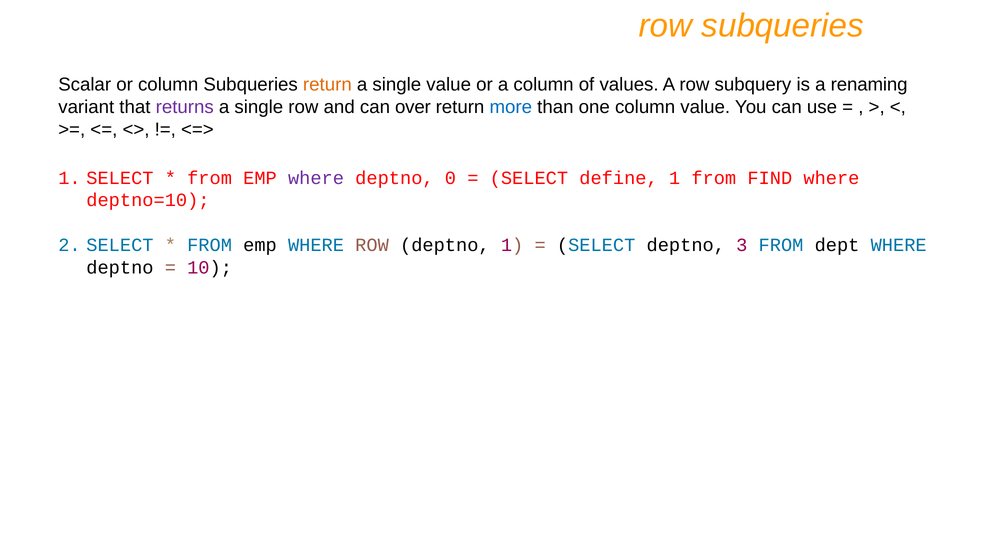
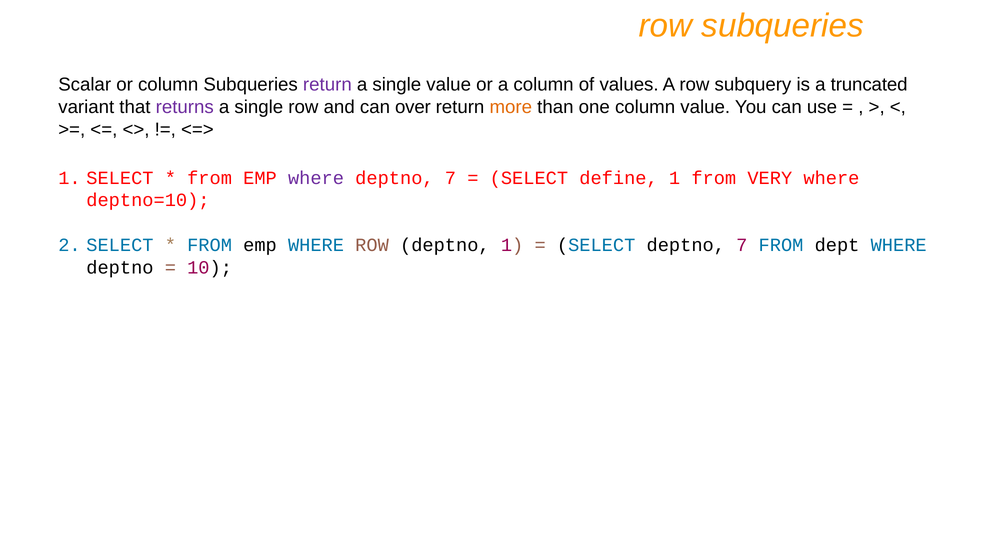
return colour: orange -> purple (327, 85)
renaming: renaming -> truncated (869, 85)
more colour: blue -> orange (511, 107)
0: 0 -> 7 (450, 178)
FIND: FIND -> VERY (770, 178)
SELECT deptno 3: 3 -> 7 (742, 245)
